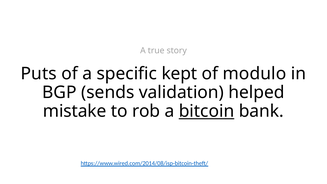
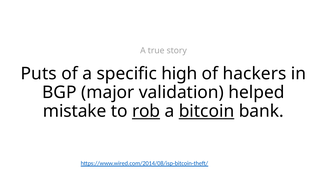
kept: kept -> high (179, 74)
modulo: modulo -> hackers (254, 74)
sends: sends -> major (108, 92)
rob underline: none -> present (146, 111)
